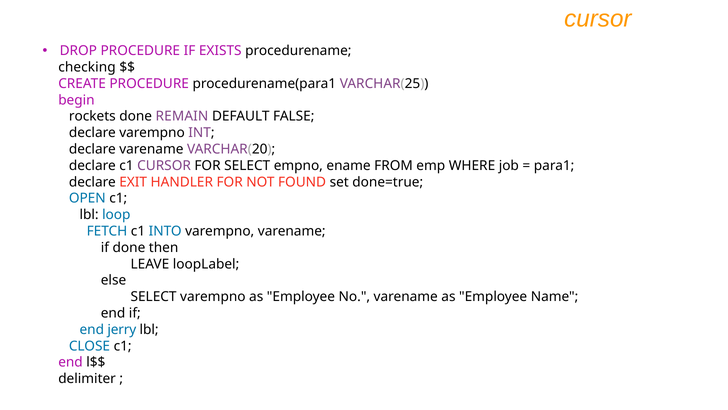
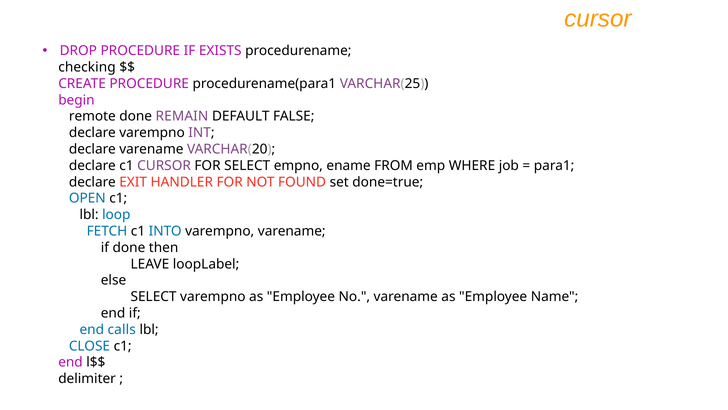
rockets: rockets -> remote (92, 116)
jerry: jerry -> calls (122, 329)
